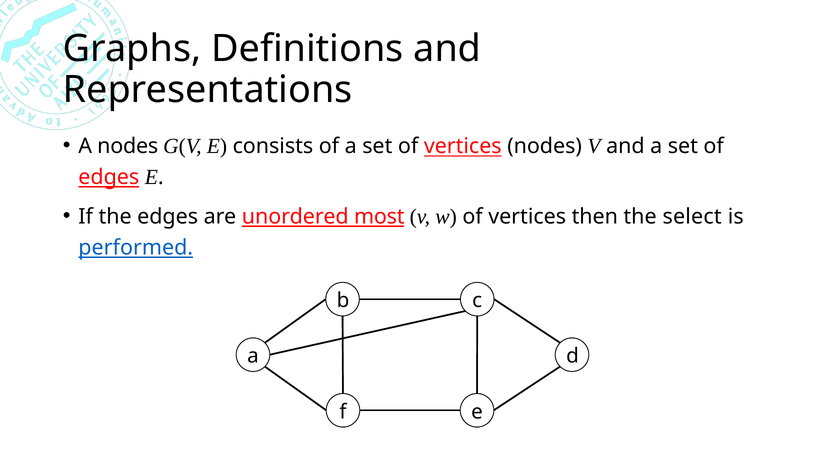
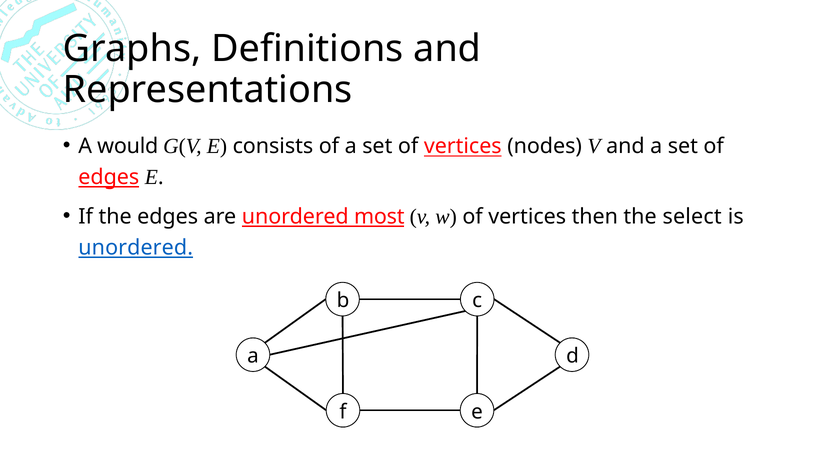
A nodes: nodes -> would (128, 146)
performed: performed -> unordered (136, 247)
